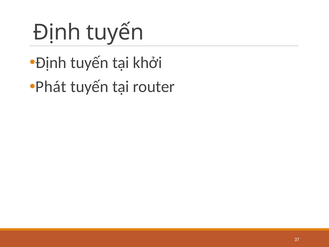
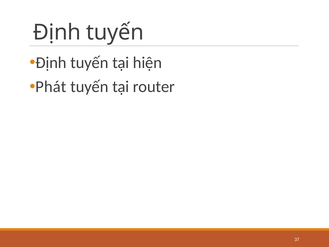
khởi: khởi -> hiện (147, 63)
